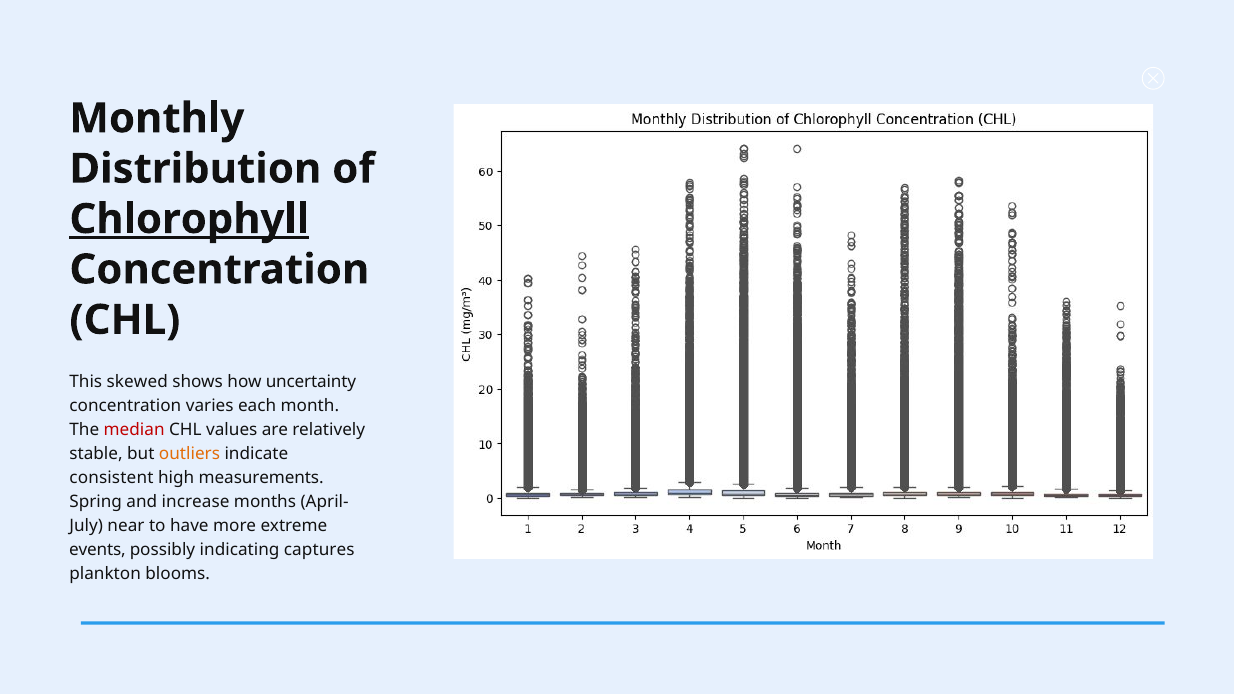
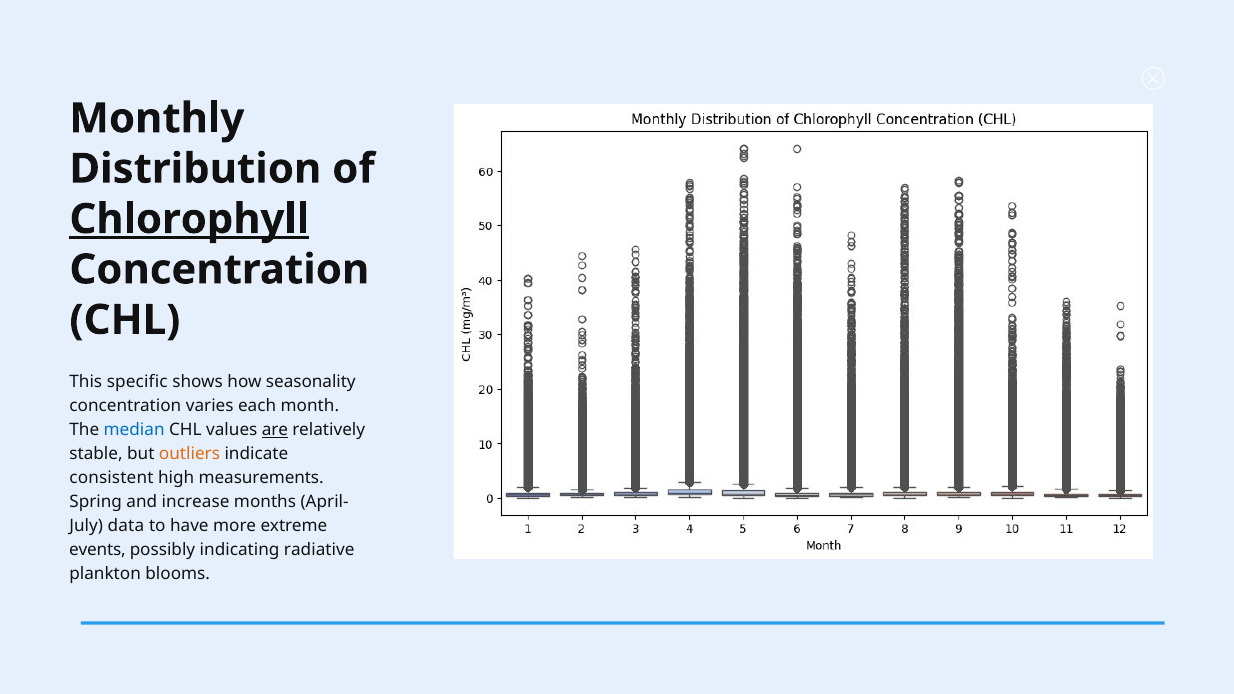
skewed: skewed -> specific (137, 382)
uncertainty: uncertainty -> seasonality (311, 382)
median colour: red -> blue (134, 430)
are underline: none -> present (275, 430)
near: near -> data (126, 526)
captures: captures -> radiative (319, 550)
